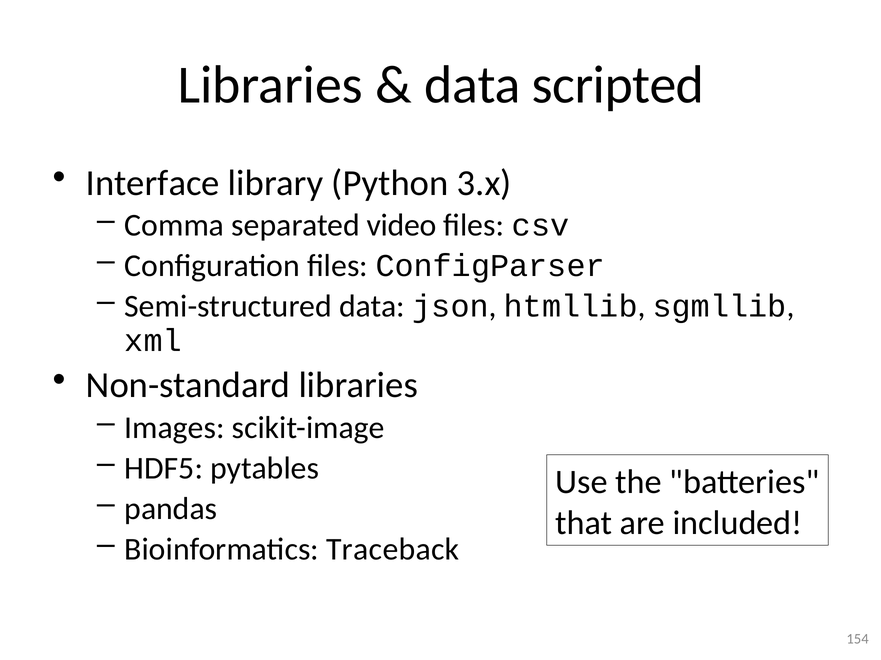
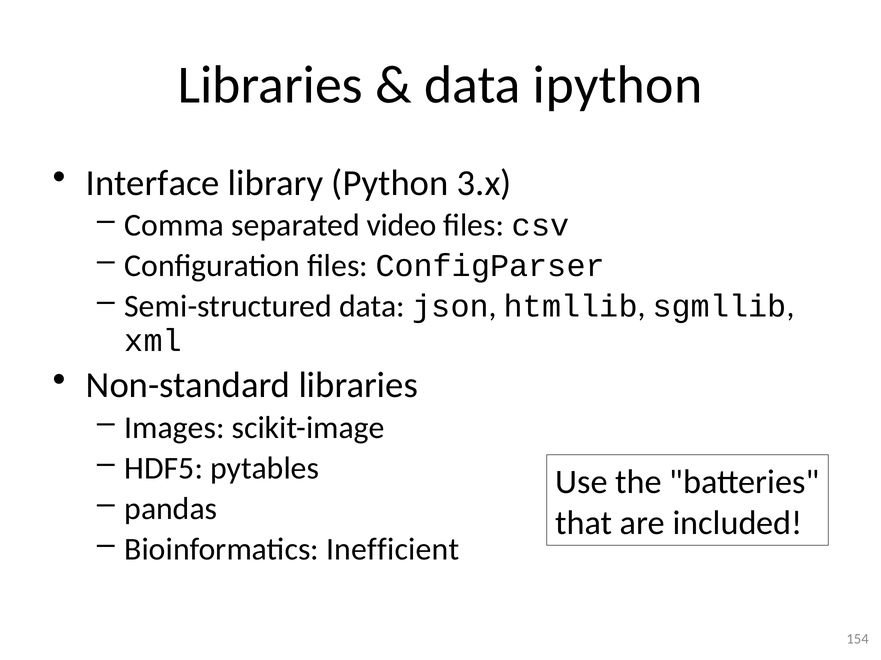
scripted: scripted -> ipython (618, 85)
Traceback: Traceback -> Inefficient (393, 550)
